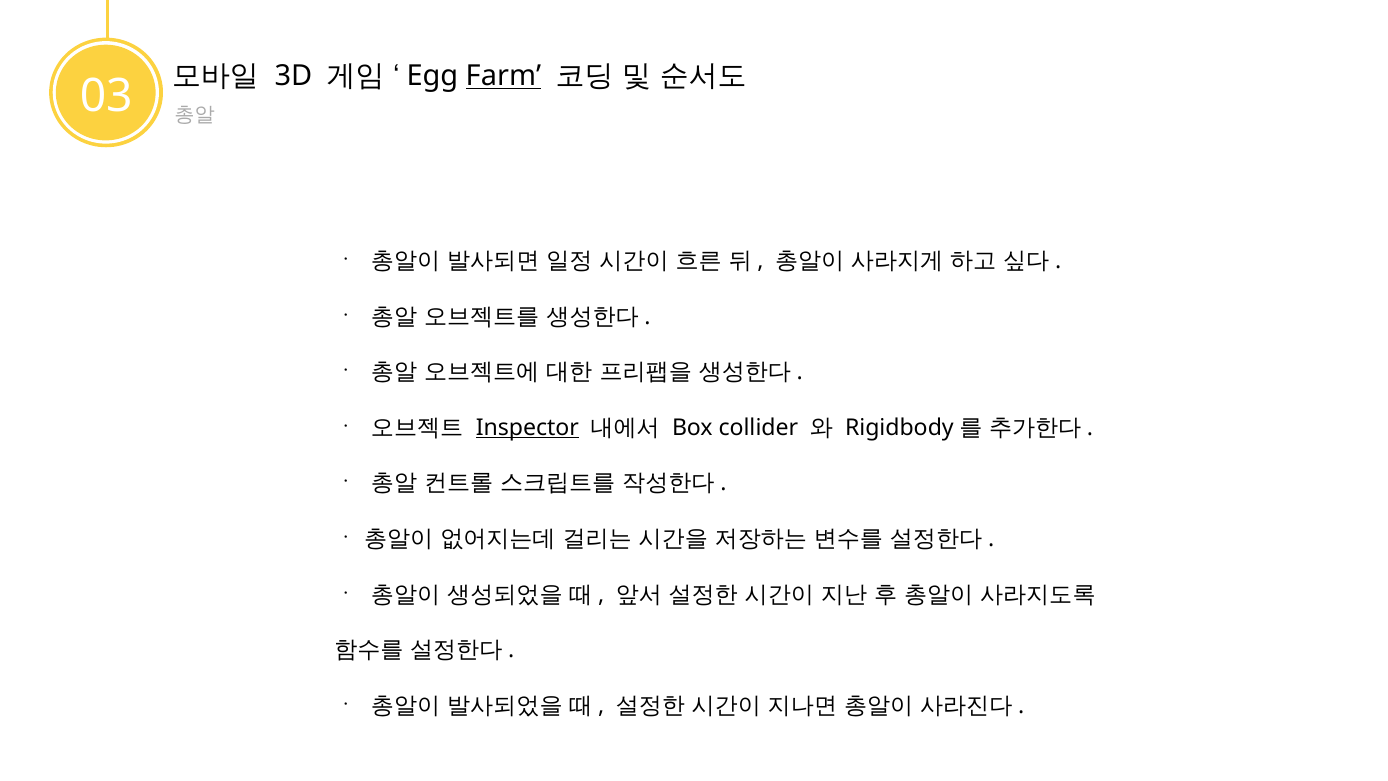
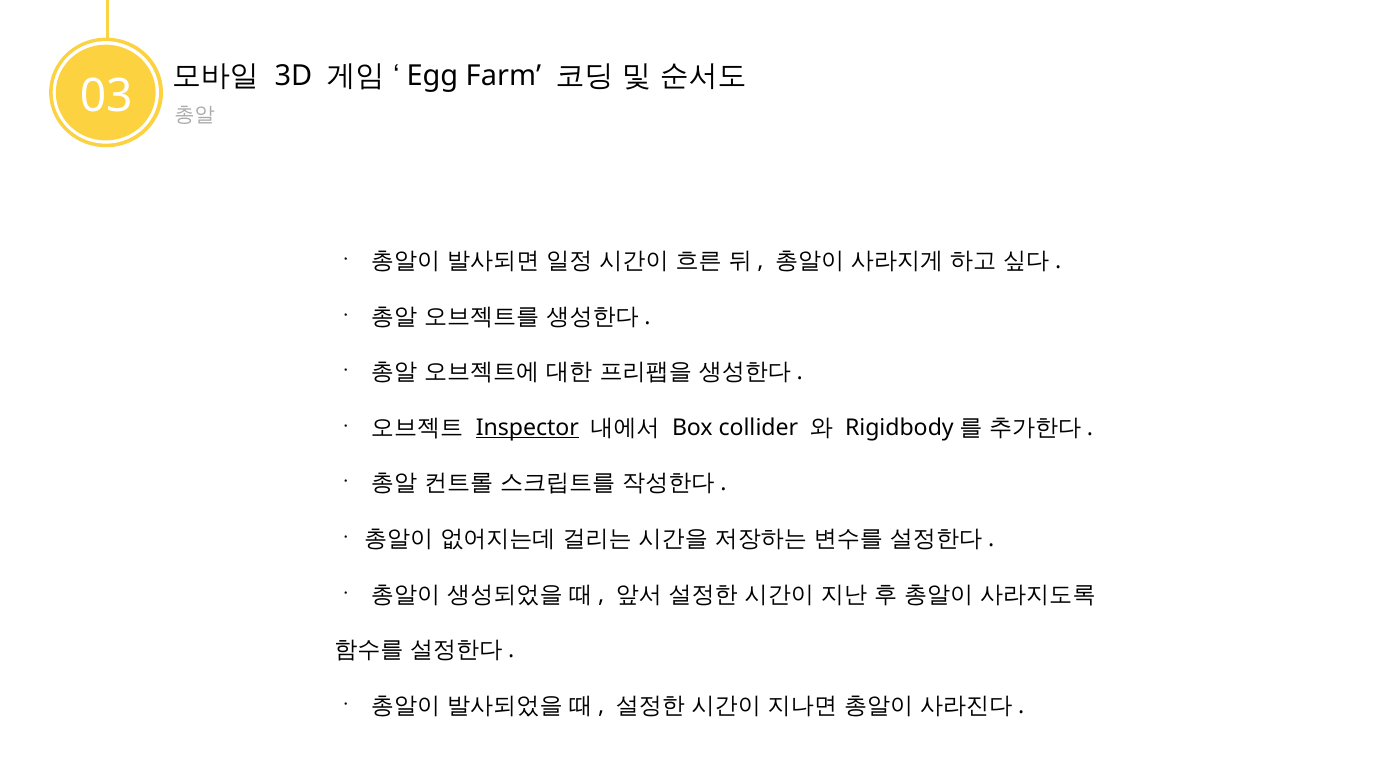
Farm underline: present -> none (503, 76)
